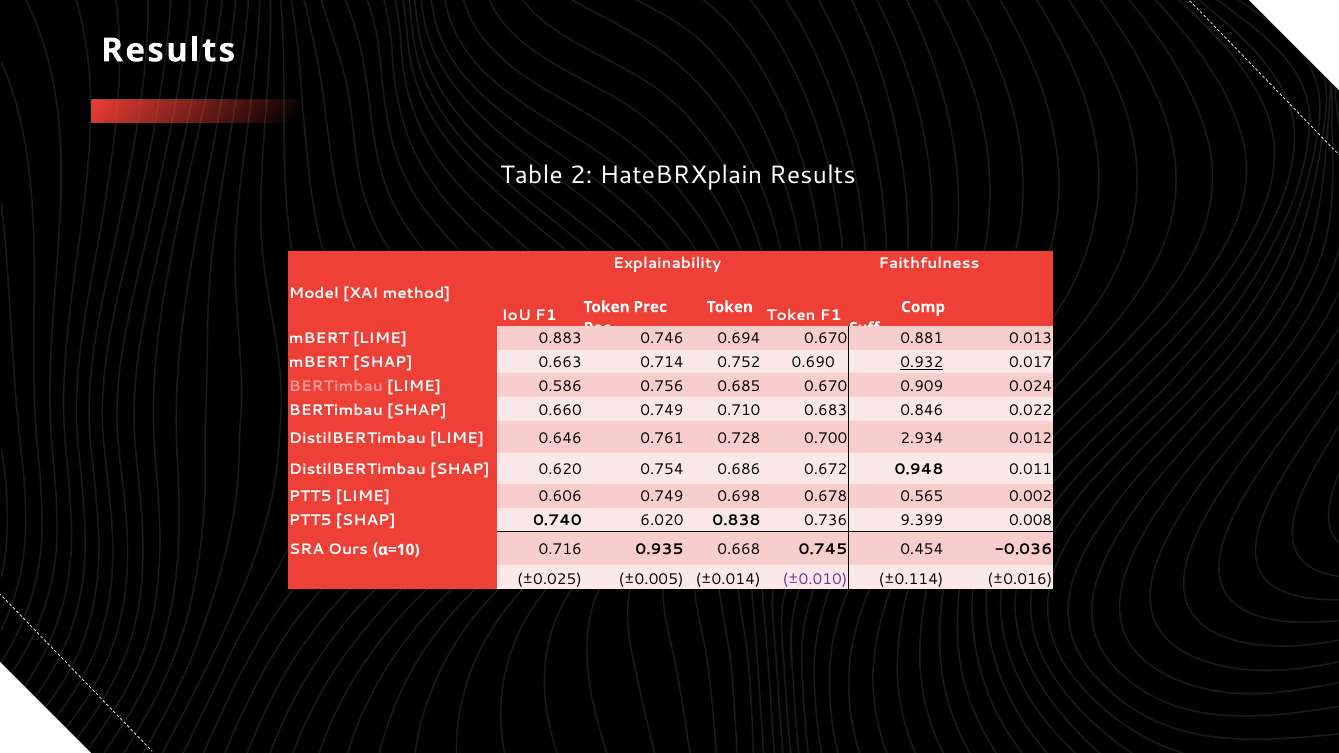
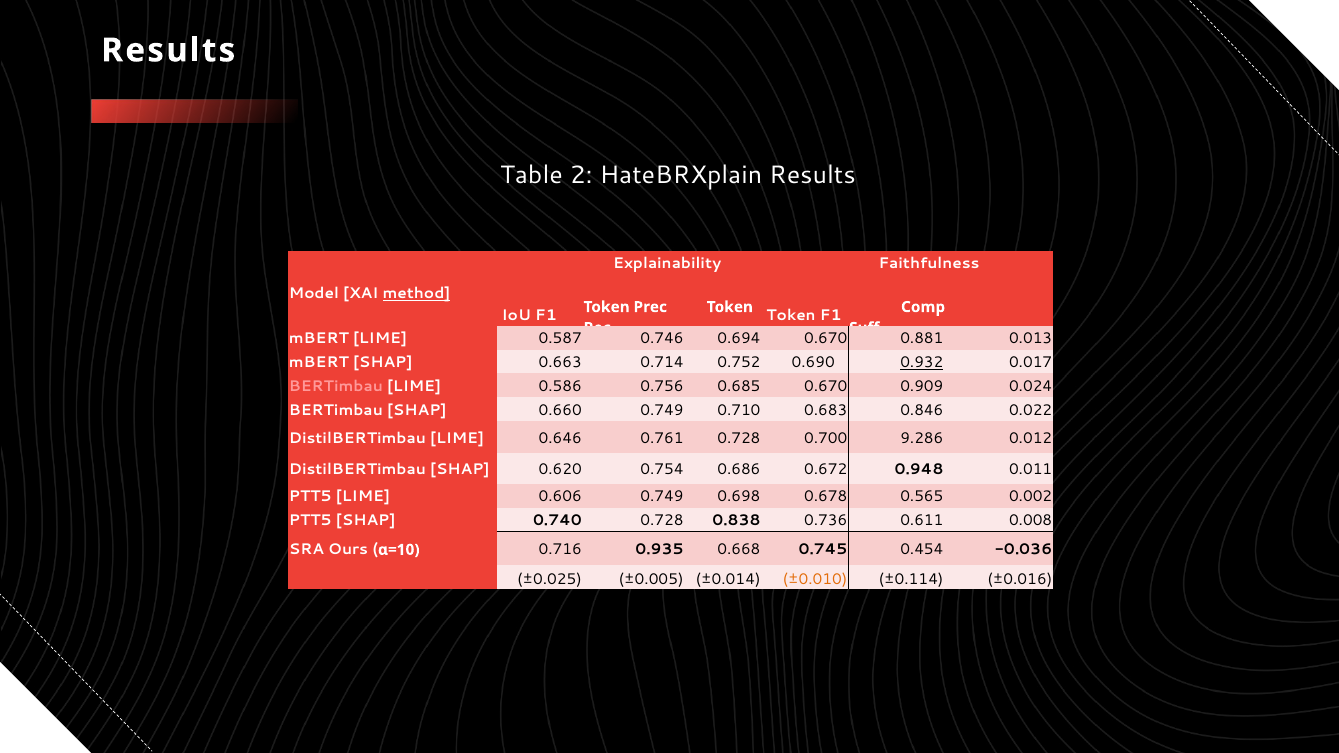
method underline: none -> present (416, 294)
0.883: 0.883 -> 0.587 (560, 339)
2.934: 2.934 -> 9.286 (922, 439)
0.740 6.020: 6.020 -> 0.728 (662, 521)
9.399: 9.399 -> 0.611 (922, 521)
±0.010 colour: purple -> orange (815, 579)
